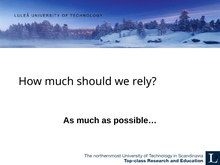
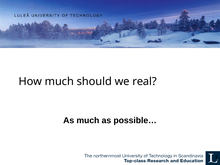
rely: rely -> real (145, 82)
